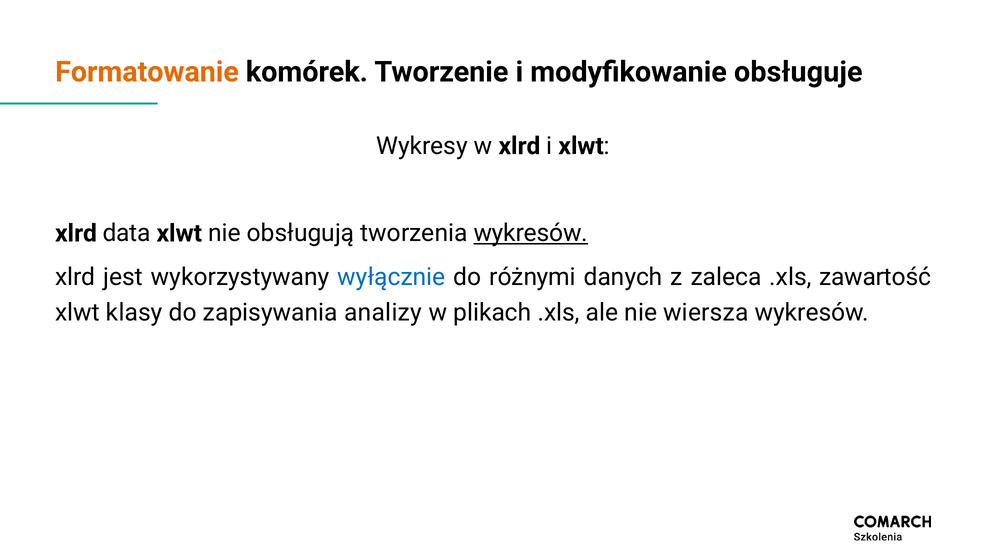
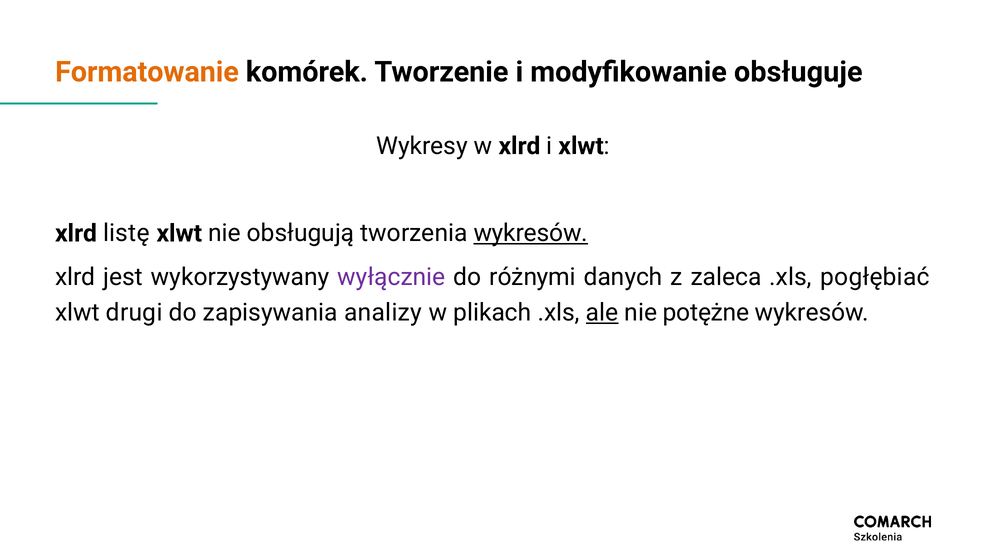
data: data -> listę (126, 234)
wyłącznie colour: blue -> purple (391, 277)
zawartość: zawartość -> pogłębiać (875, 277)
klasy: klasy -> drugi (134, 313)
ale underline: none -> present (602, 313)
wiersza: wiersza -> potężne (706, 313)
